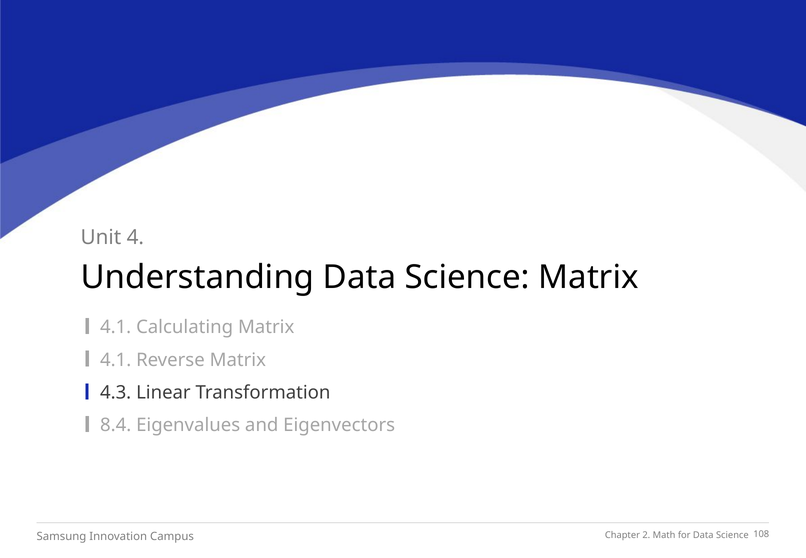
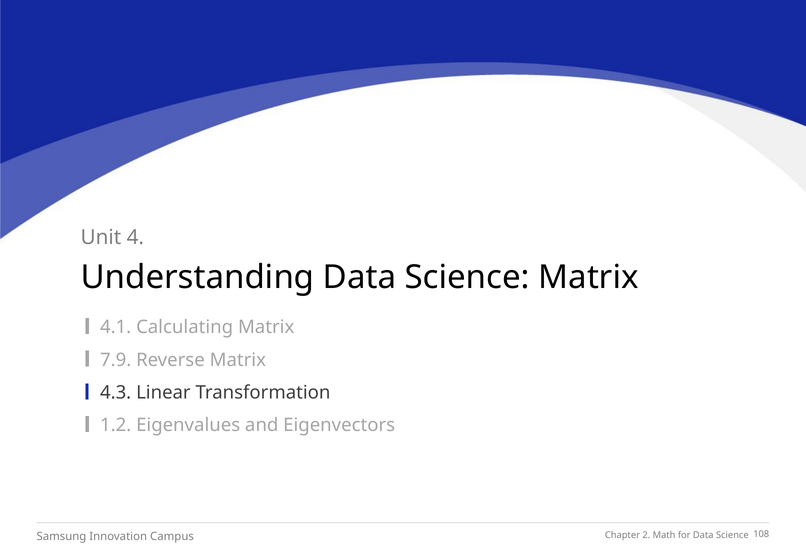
4.1: 4.1 -> 7.9 (116, 360)
8.4: 8.4 -> 1.2 (116, 425)
